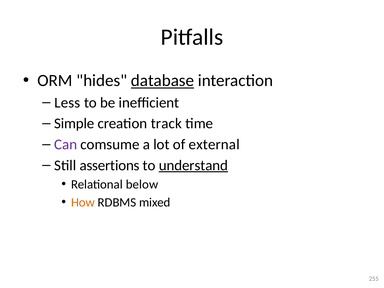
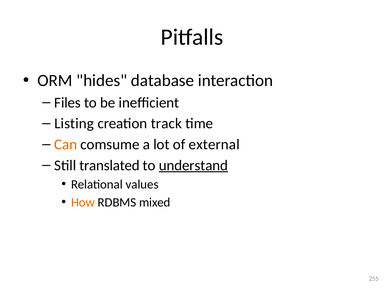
database underline: present -> none (163, 81)
Less: Less -> Files (68, 103)
Simple: Simple -> Listing (74, 124)
Can colour: purple -> orange (66, 144)
assertions: assertions -> translated (110, 165)
below: below -> values (142, 184)
